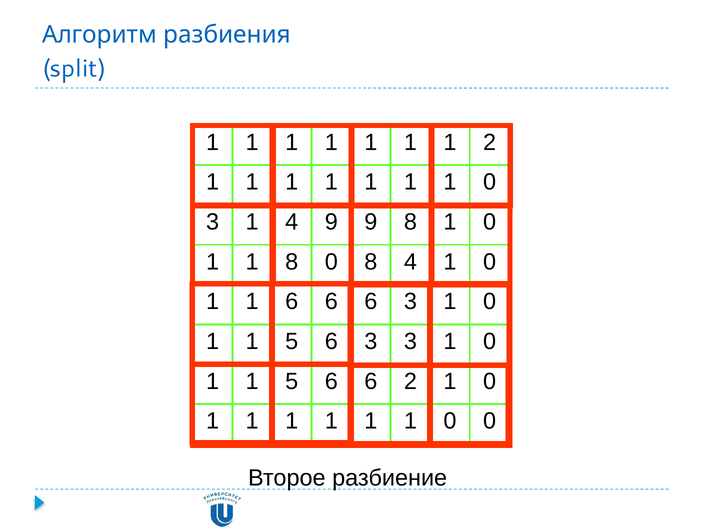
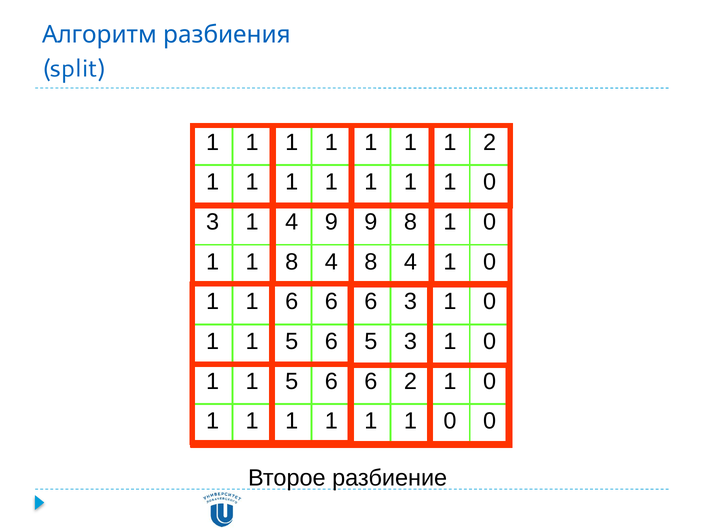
1 8 0: 0 -> 4 (331, 262)
5 6 3: 3 -> 5 (371, 341)
